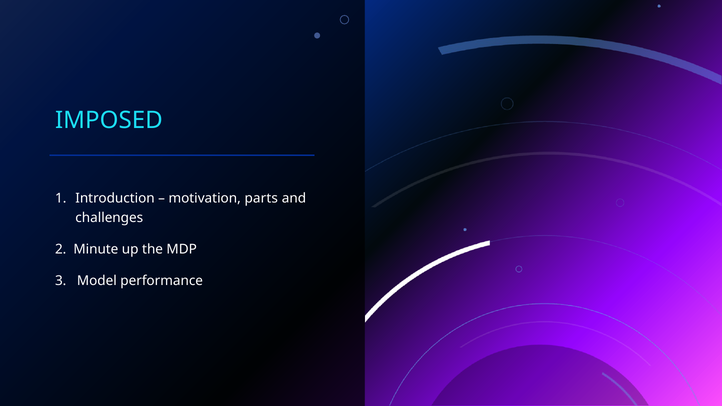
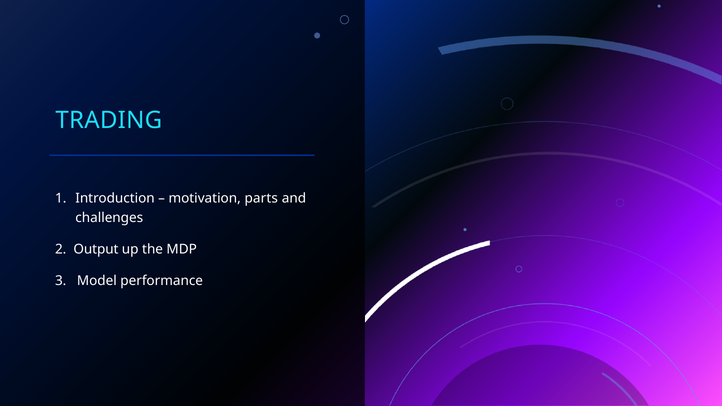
IMPOSED: IMPOSED -> TRADING (109, 120)
Minute: Minute -> Output (96, 249)
